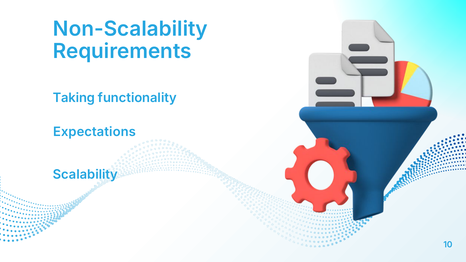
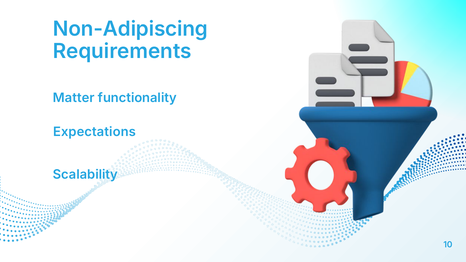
Non-Scalability: Non-Scalability -> Non-Adipiscing (130, 29)
Taking: Taking -> Matter (74, 98)
